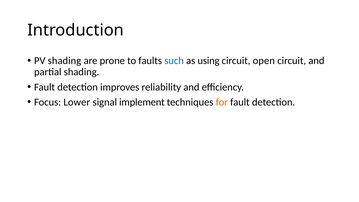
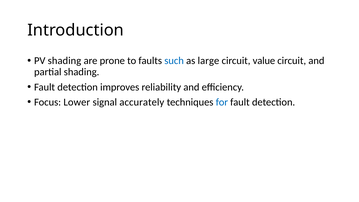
using: using -> large (208, 61)
open: open -> value (264, 61)
implement: implement -> accurately (142, 102)
for colour: orange -> blue (222, 102)
